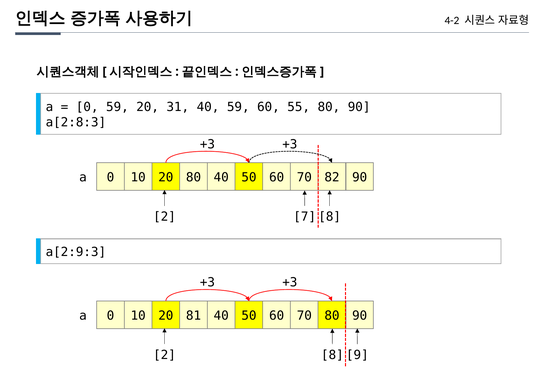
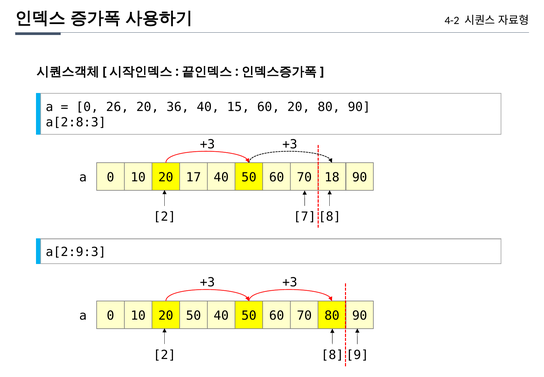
0 59: 59 -> 26 (117, 107)
31: 31 -> 36 (178, 107)
40 59: 59 -> 15 (238, 107)
60 55: 55 -> 20 (299, 107)
20 80: 80 -> 17 (194, 177)
82: 82 -> 18 (332, 177)
20 81: 81 -> 50 (194, 315)
